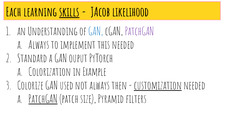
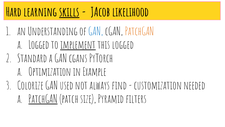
Each: Each -> Hard (14, 12)
PatchGAN colour: purple -> orange (139, 31)
a Always: Always -> Logged (39, 45)
implement underline: none -> present (78, 45)
this needed: needed -> logged (123, 45)
ouput: ouput -> cgans (78, 58)
Colorization: Colorization -> Optimization (50, 72)
then: then -> find (119, 85)
customization underline: present -> none (158, 85)
